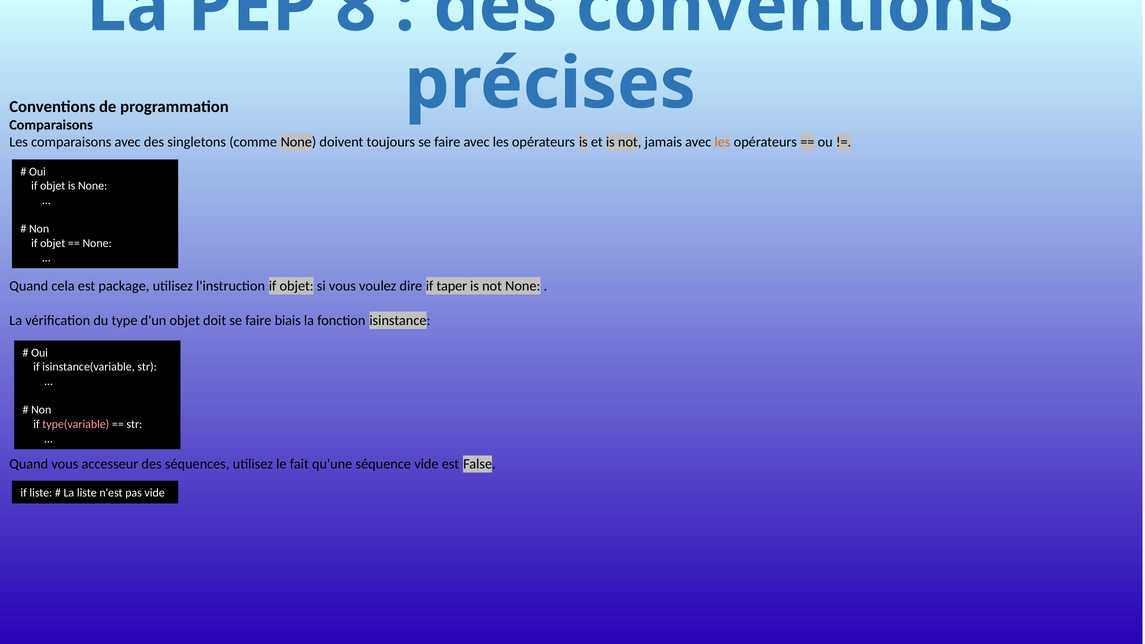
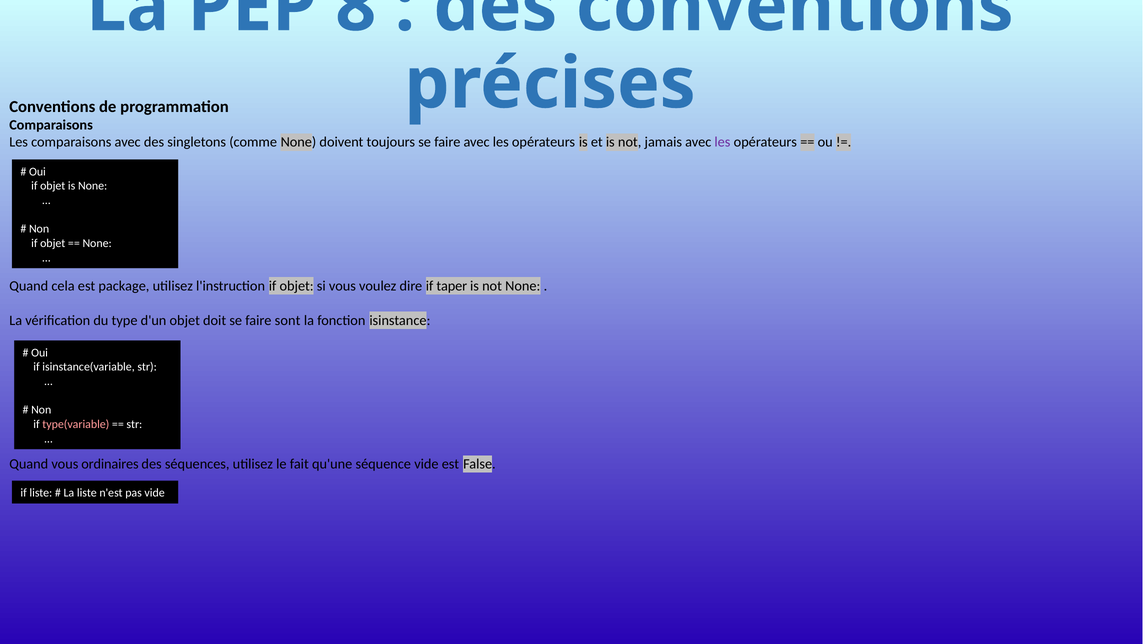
les colour: orange -> purple (722, 142)
biais: biais -> sont (288, 320)
accesseur: accesseur -> ordinaires (110, 464)
